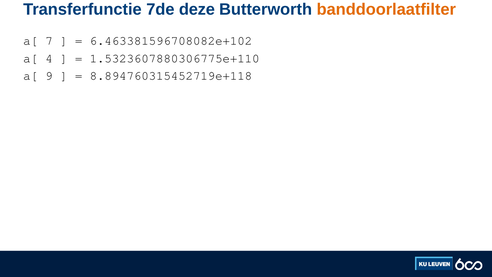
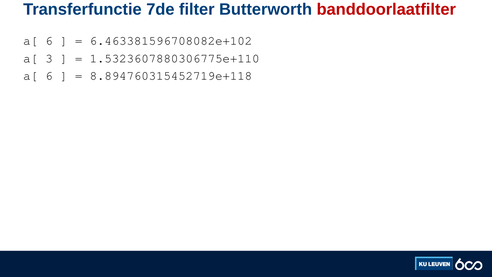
deze: deze -> filter (197, 9)
banddoorlaatfilter colour: orange -> red (386, 9)
7: 7 -> 6 (49, 41)
4: 4 -> 3 (49, 58)
9: 9 -> 6 (49, 76)
